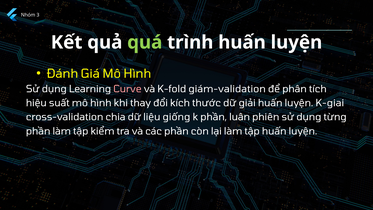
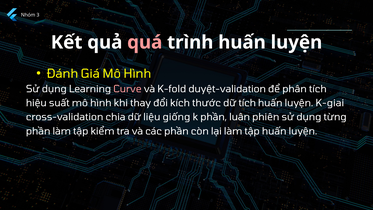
quá colour: light green -> pink (145, 42)
giám-validation: giám-validation -> duyệt-validation (227, 89)
dữ giải: giải -> tích (247, 103)
